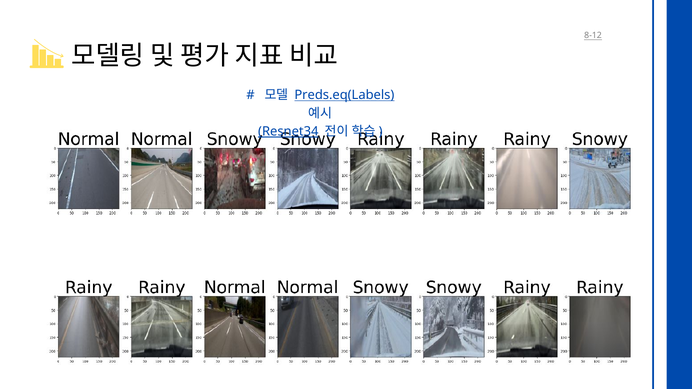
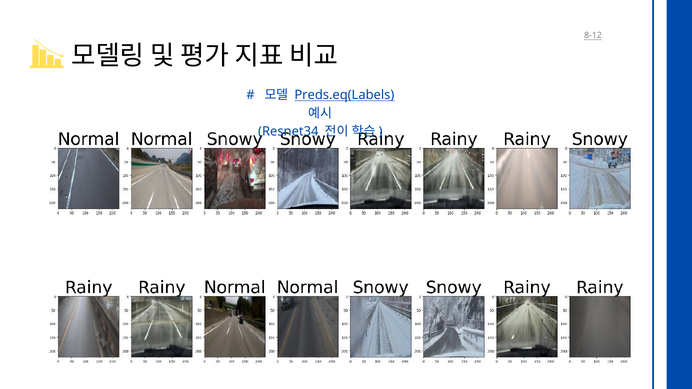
Resnet34 underline: present -> none (288, 132)
